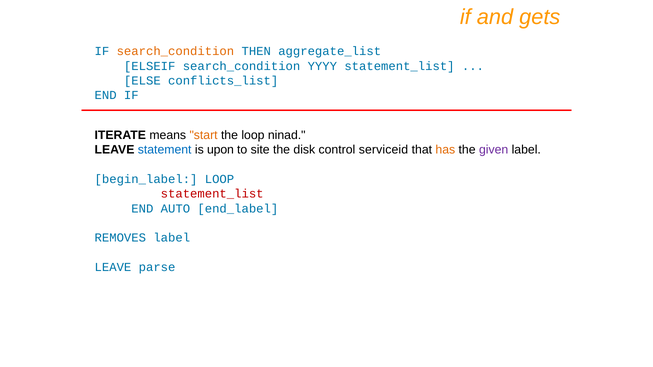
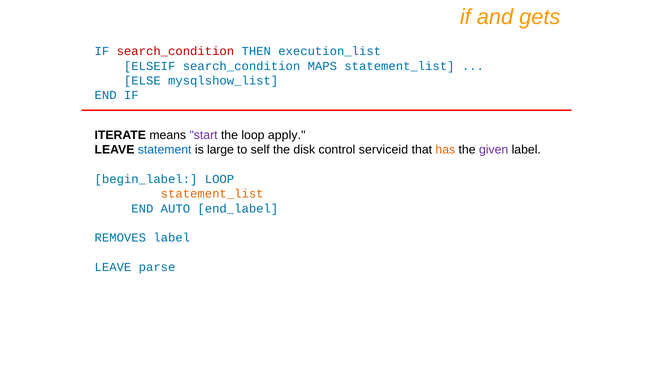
search_condition colour: orange -> red (175, 51)
aggregate_list: aggregate_list -> execution_list (330, 51)
YYYY: YYYY -> MAPS (322, 66)
conflicts_list: conflicts_list -> mysqlshow_list (223, 81)
start colour: orange -> purple (204, 135)
ninad: ninad -> apply (287, 135)
upon: upon -> large (220, 150)
site: site -> self (260, 150)
statement_list colour: red -> orange (212, 194)
